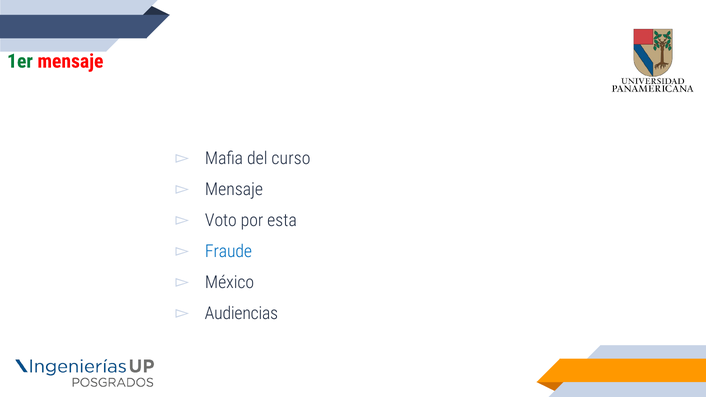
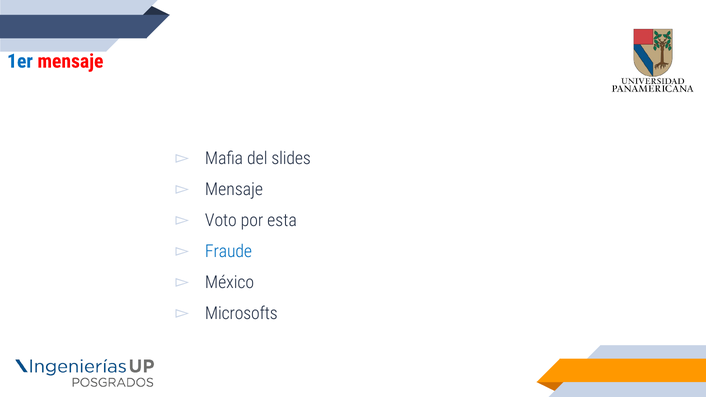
1er colour: green -> blue (20, 61)
curso: curso -> slides (291, 159)
Audiencias: Audiencias -> Microsofts (241, 314)
